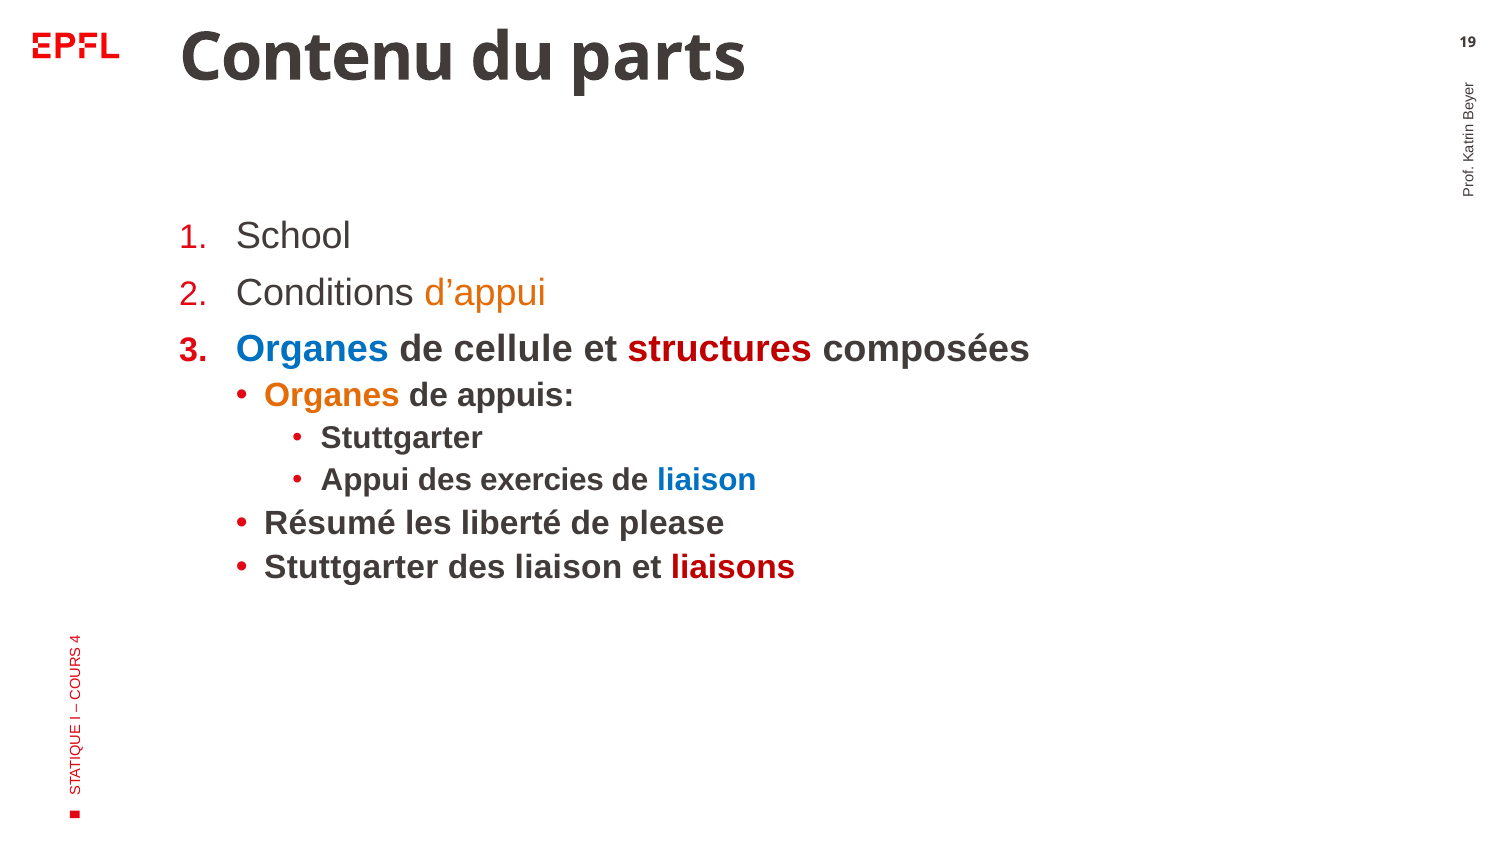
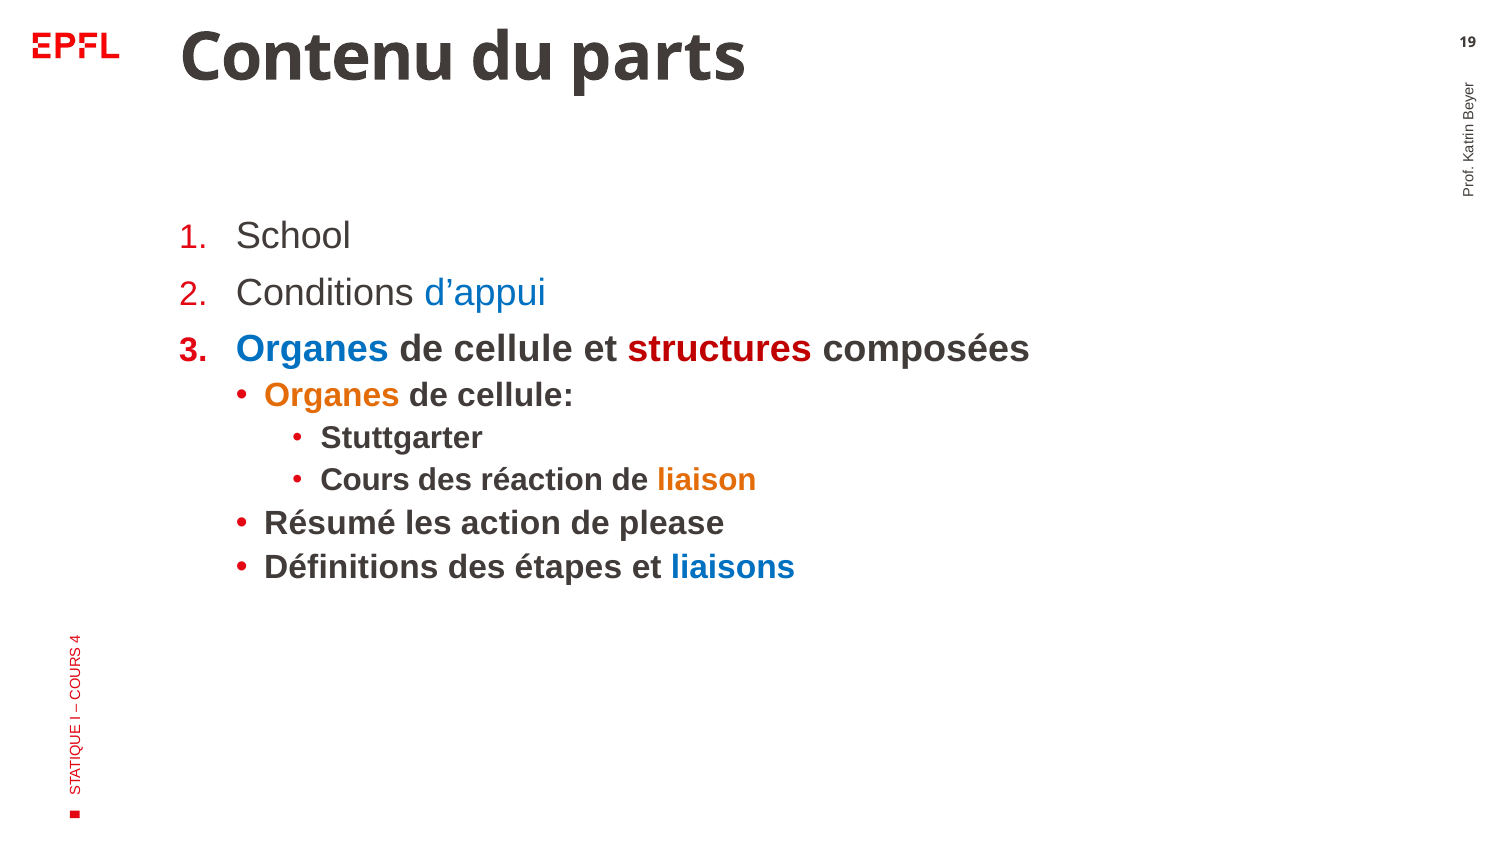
d’appui colour: orange -> blue (485, 292)
appuis: appuis -> cellule (516, 395)
Appui: Appui -> Cours (365, 480)
exercies: exercies -> réaction (542, 480)
liaison colour: blue -> orange (707, 480)
liberté: liberté -> action (511, 523)
Stuttgarter: Stuttgarter -> Définitions (351, 567)
des liaison: liaison -> étapes (569, 567)
liaisons colour: red -> blue (733, 567)
